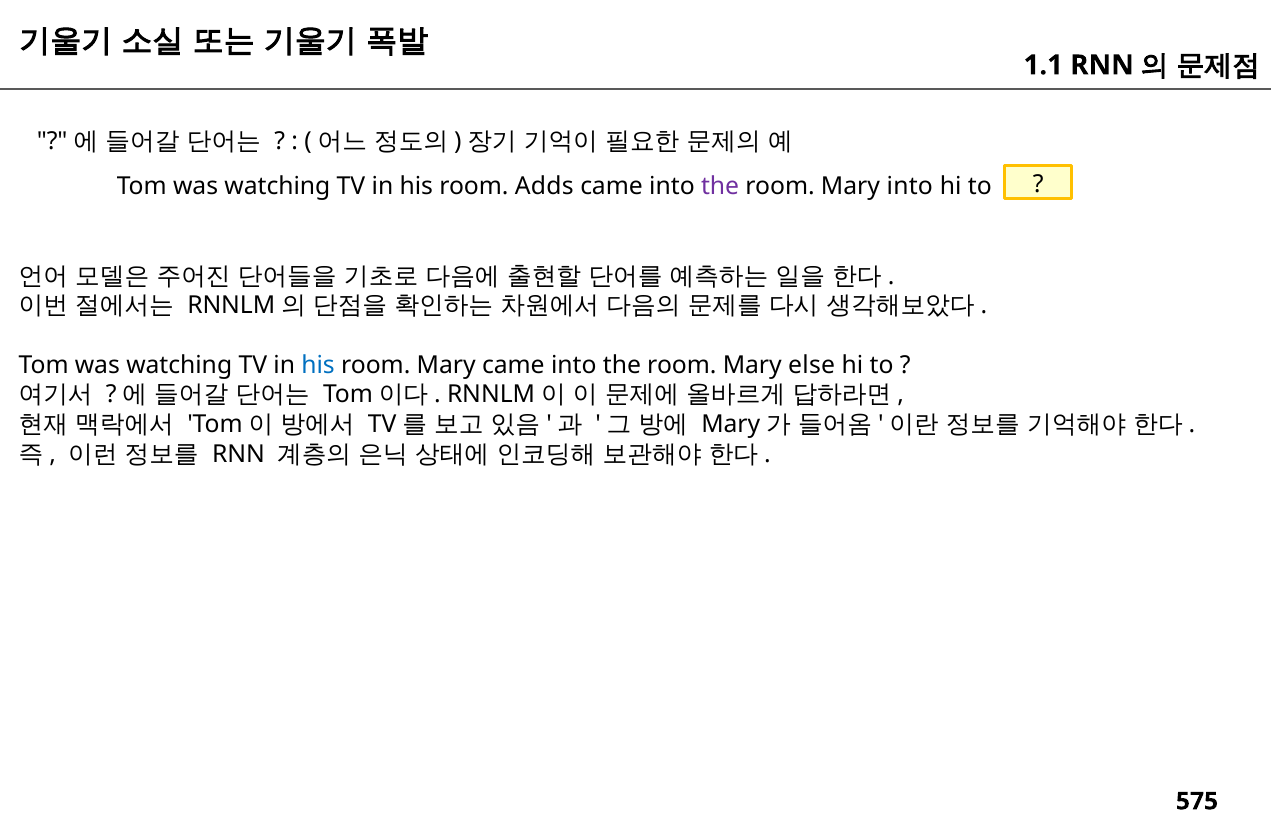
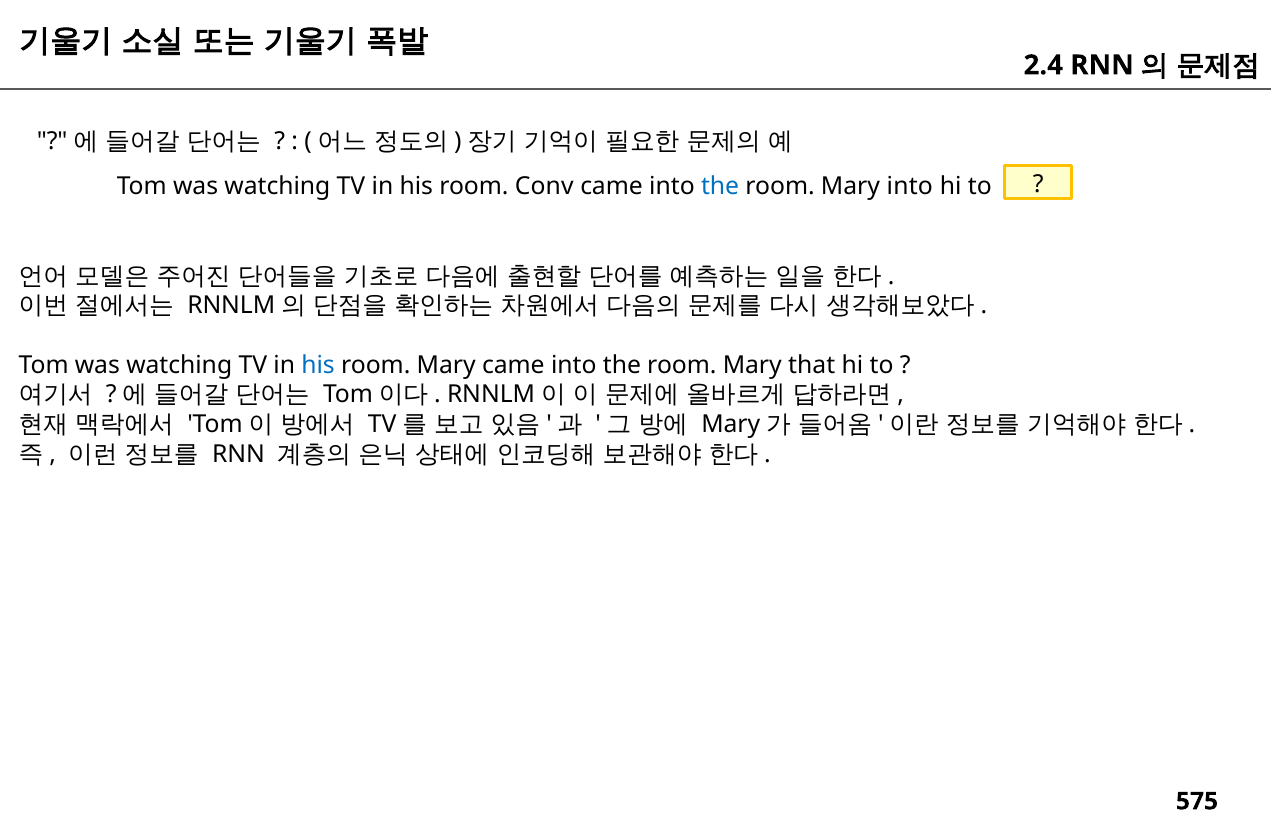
1.1: 1.1 -> 2.4 (1043, 65)
Adds: Adds -> Conv (544, 186)
the colour: purple -> blue (720, 186)
else: else -> that (812, 365)
